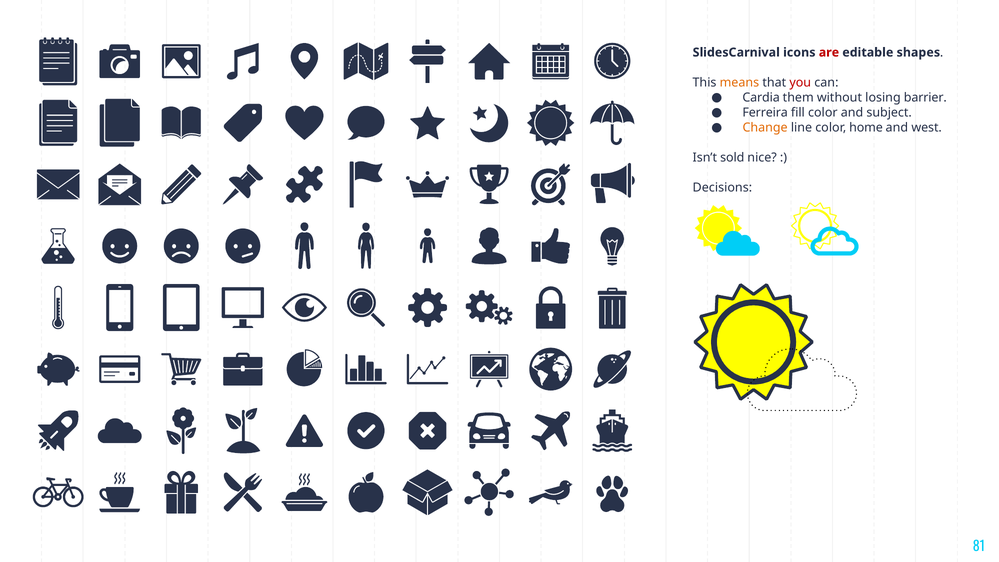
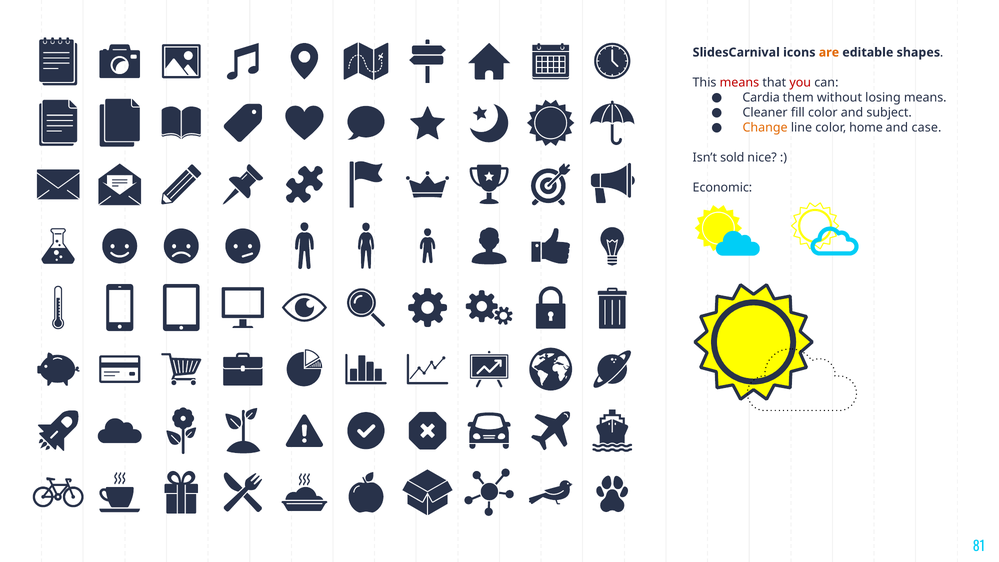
are colour: red -> orange (829, 52)
means colour: orange -> red (739, 82)
losing barrier: barrier -> means (925, 98)
Ferreira: Ferreira -> Cleaner (765, 113)
west: west -> case (927, 128)
Decisions: Decisions -> Economic (722, 188)
